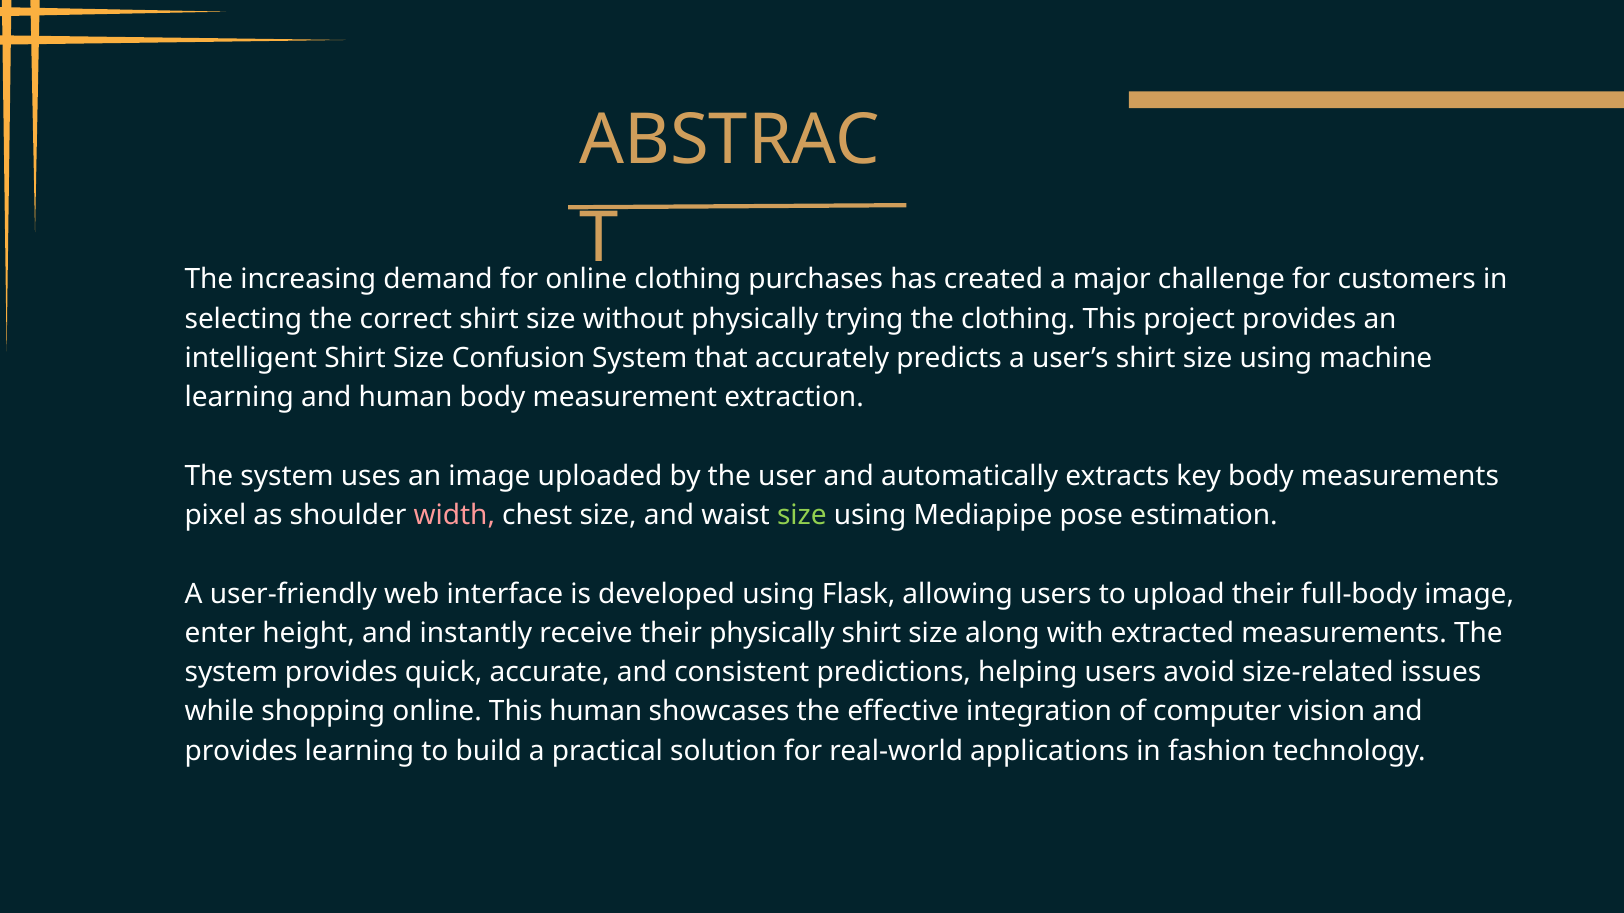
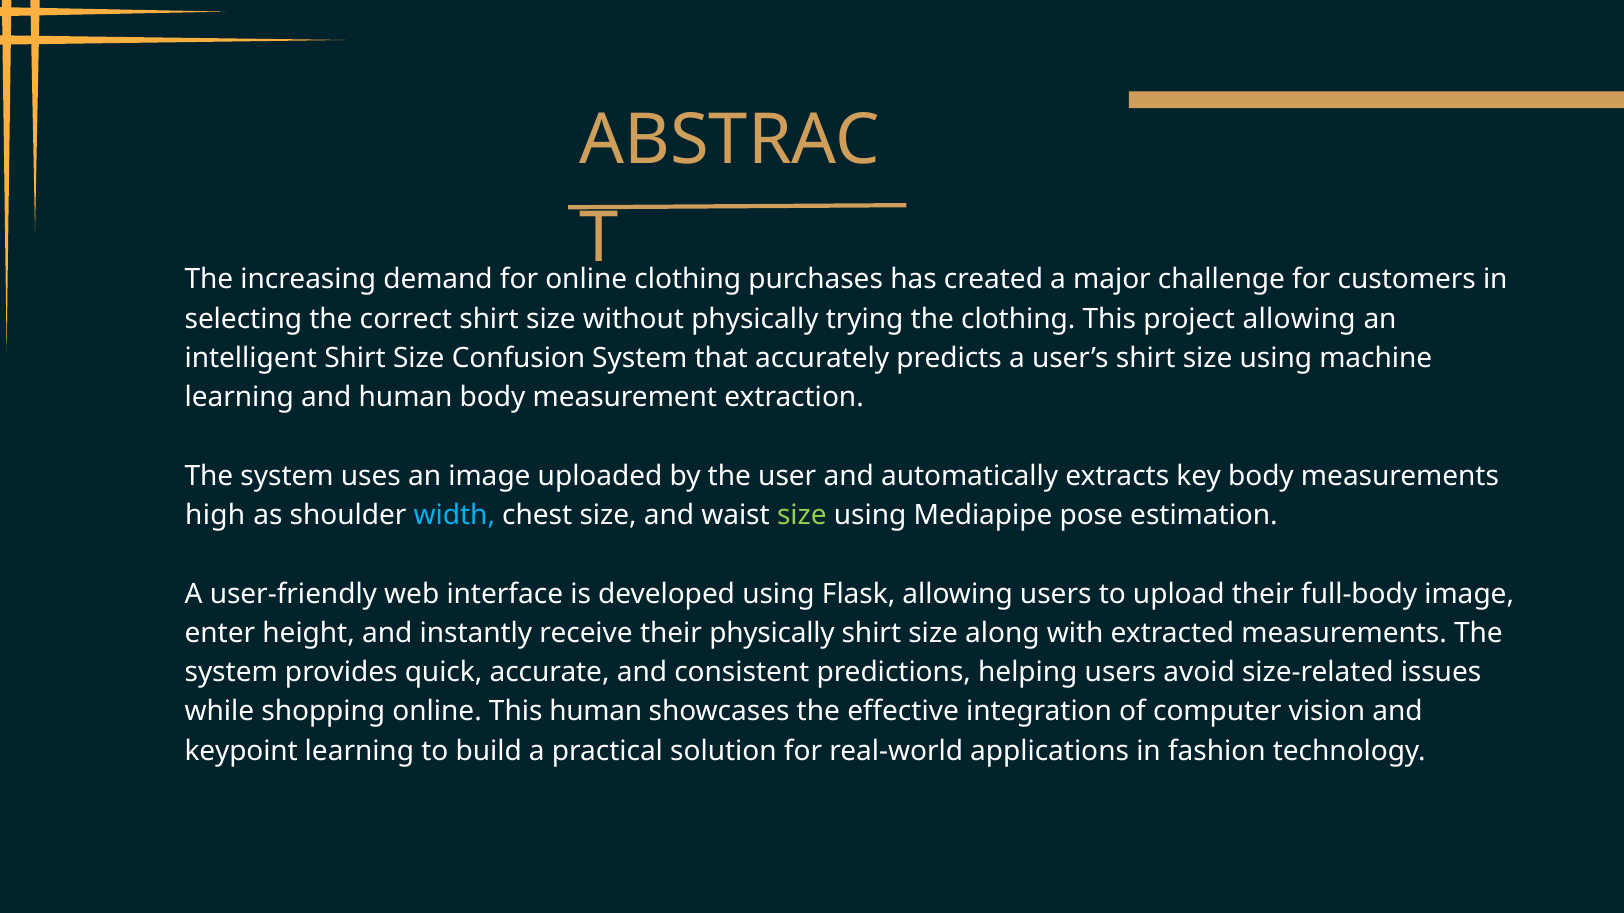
project provides: provides -> allowing (1299, 319)
pixel: pixel -> high (215, 516)
width colour: pink -> light blue (454, 516)
provides: provides -> keypoint (241, 751)
